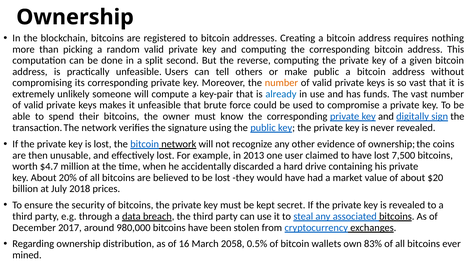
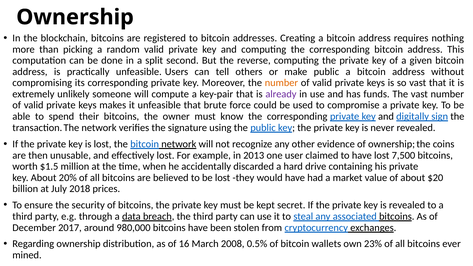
already colour: blue -> purple (281, 94)
$4.7: $4.7 -> $1.5 (49, 167)
2058: 2058 -> 2008 (233, 244)
83%: 83% -> 23% (373, 244)
